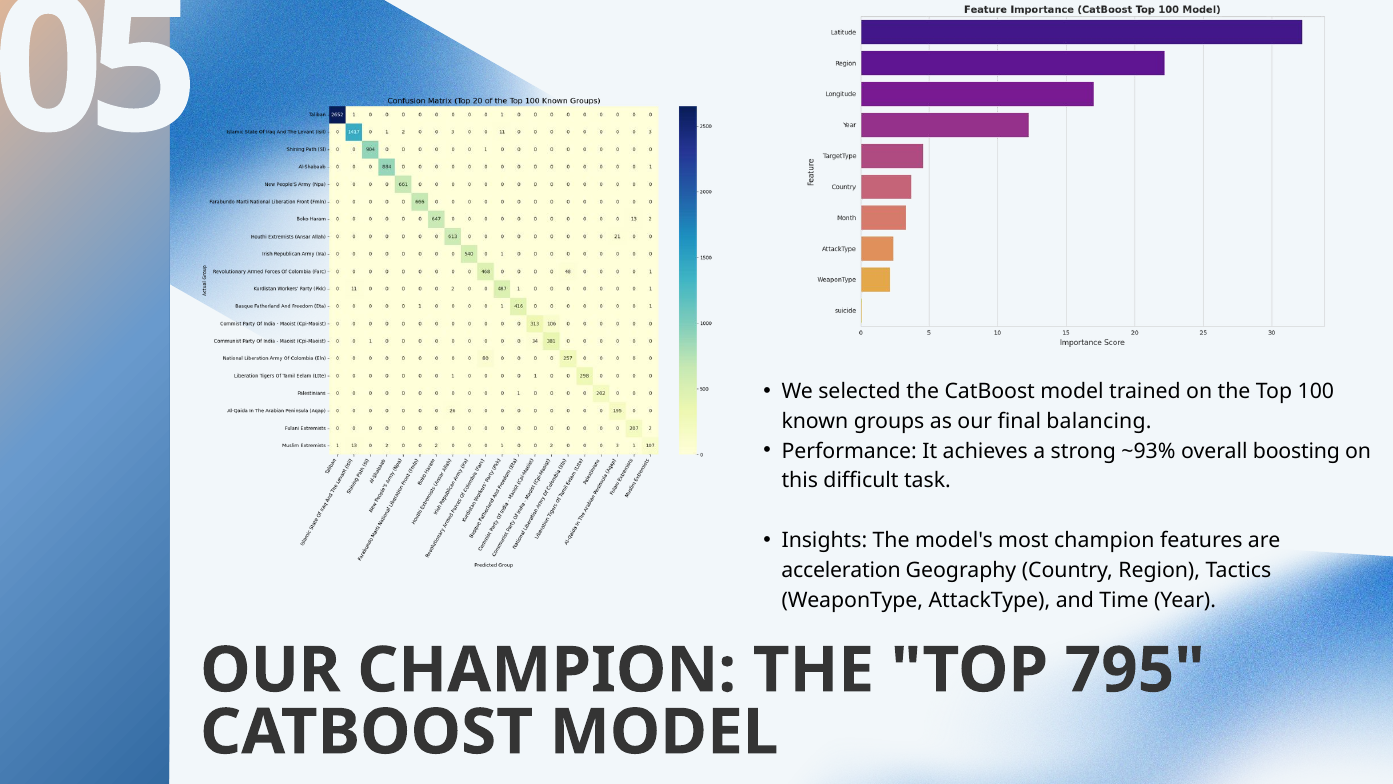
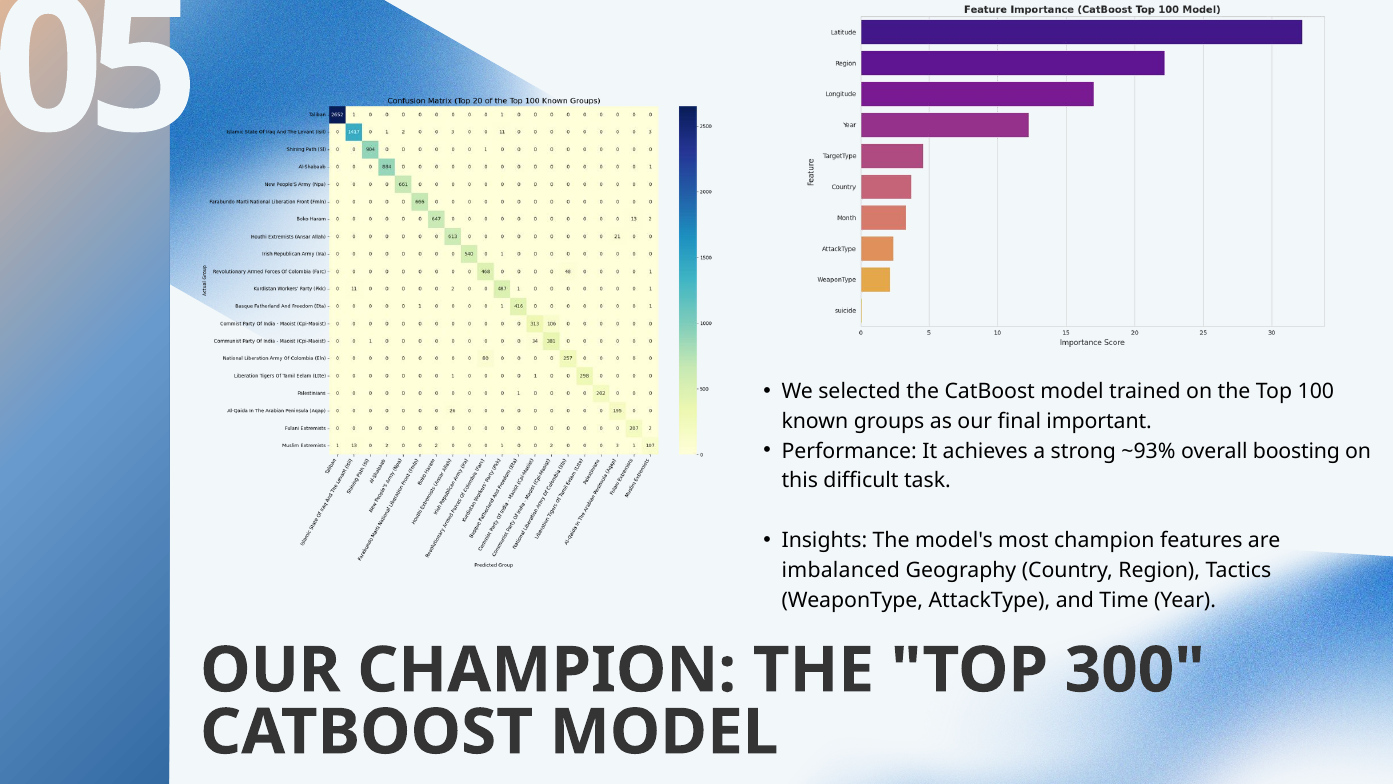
balancing: balancing -> important (1099, 421)
acceleration: acceleration -> imbalanced (841, 570)
795: 795 -> 300 (1135, 670)
